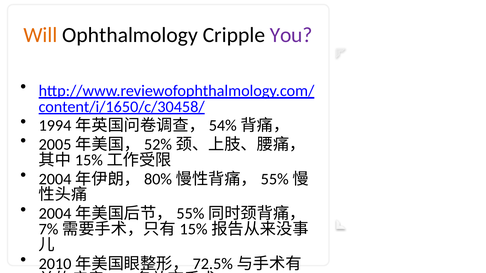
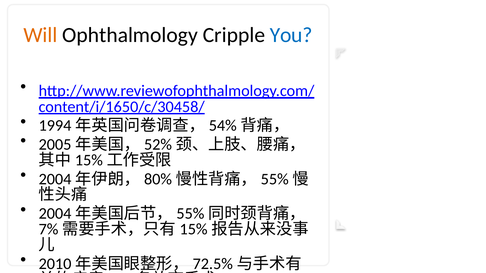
You colour: purple -> blue (291, 35)
